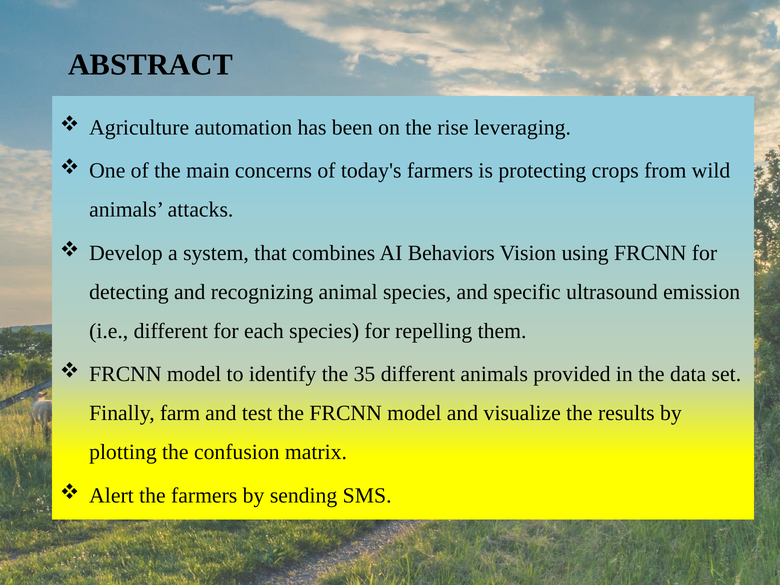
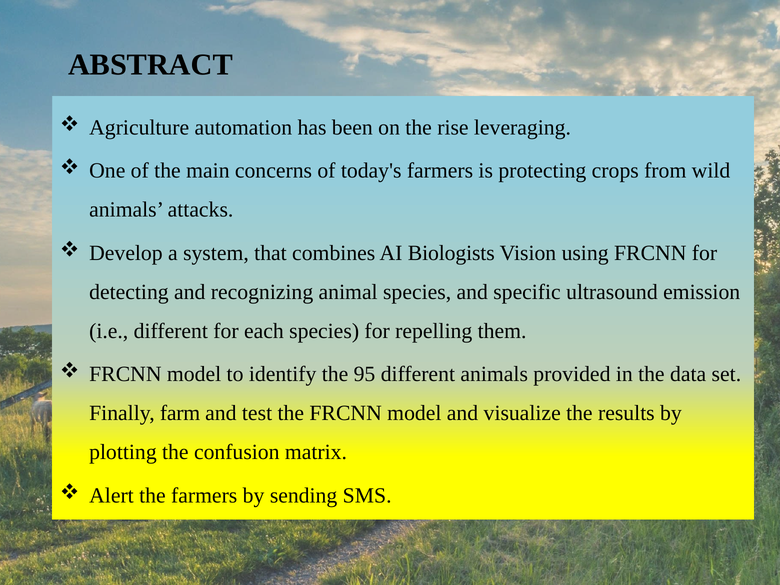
Behaviors: Behaviors -> Biologists (451, 253)
35: 35 -> 95 (365, 374)
